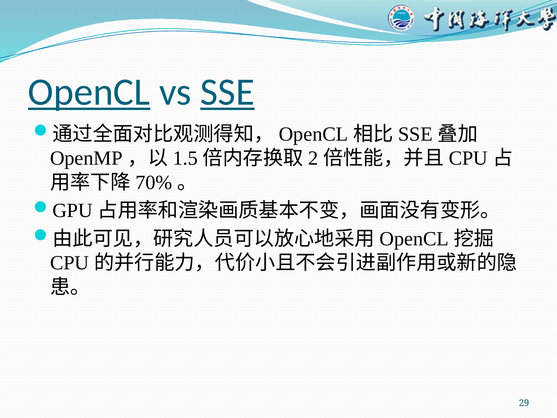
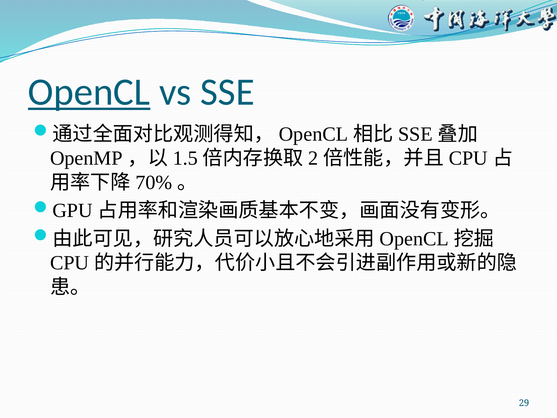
SSE underline: present -> none (227, 92)
